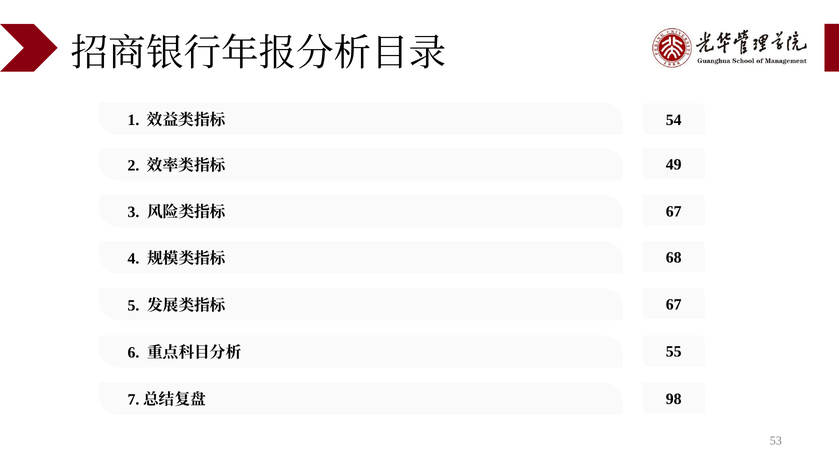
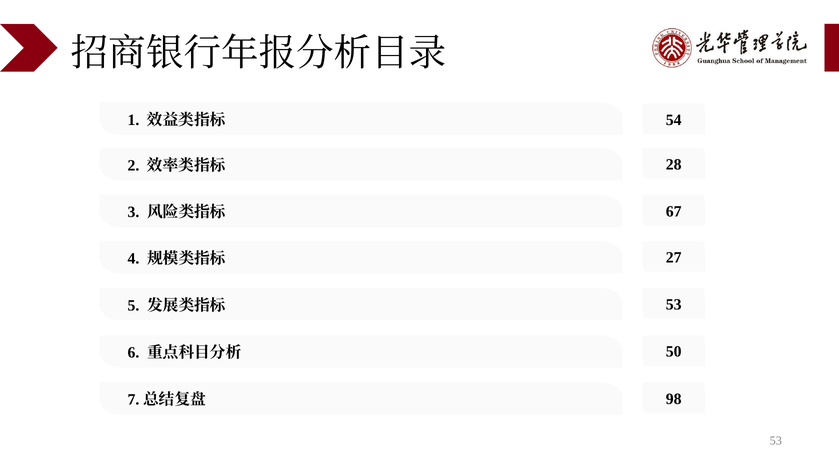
49: 49 -> 28 (674, 165)
68: 68 -> 27 (674, 258)
67: 67 -> 53 (674, 304)
55: 55 -> 50 (674, 352)
